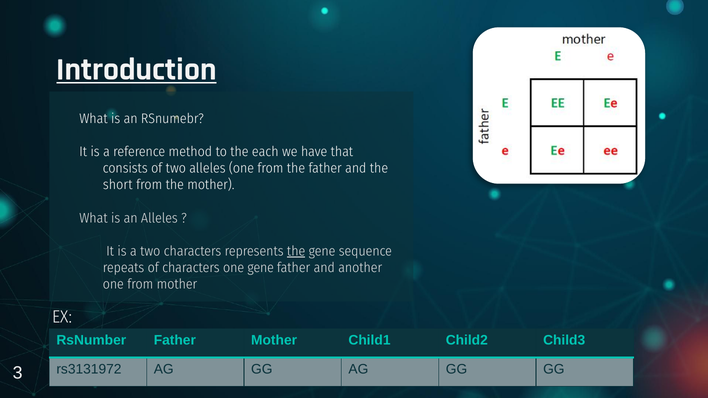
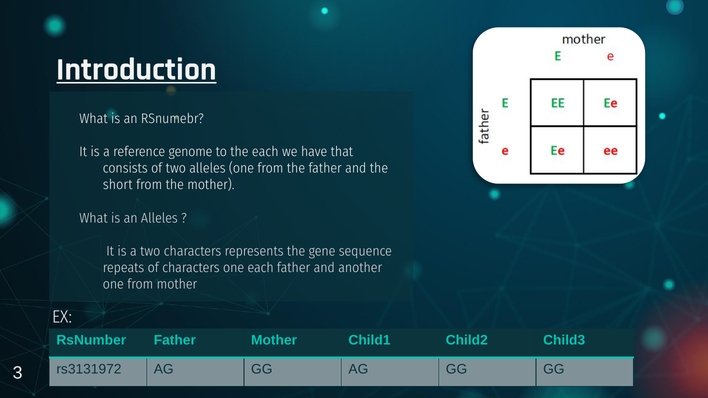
method: method -> genome (190, 152)
the underline: present -> none (296, 251)
one gene: gene -> each (261, 268)
